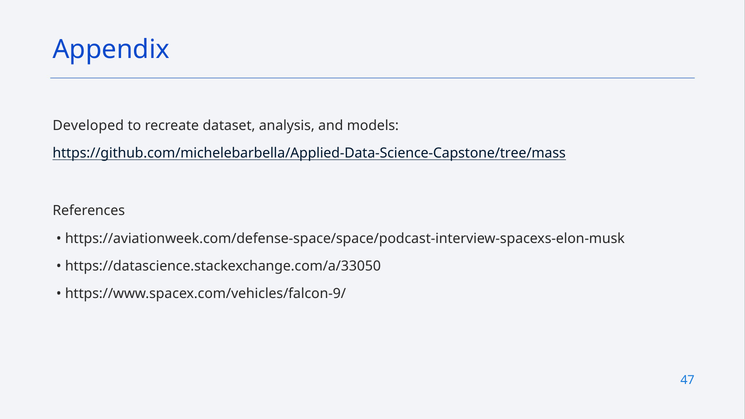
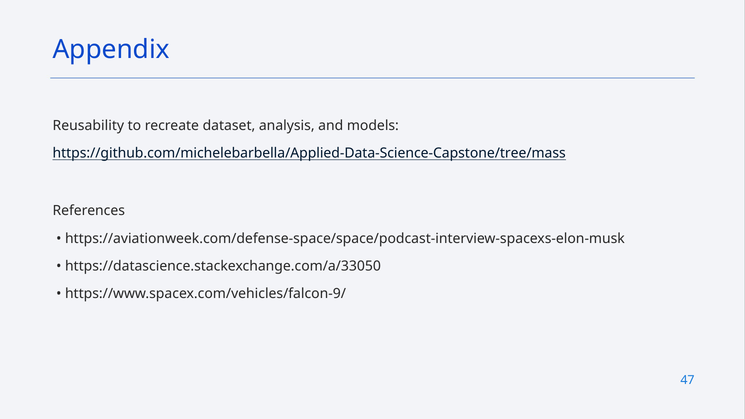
Developed: Developed -> Reusability (88, 126)
